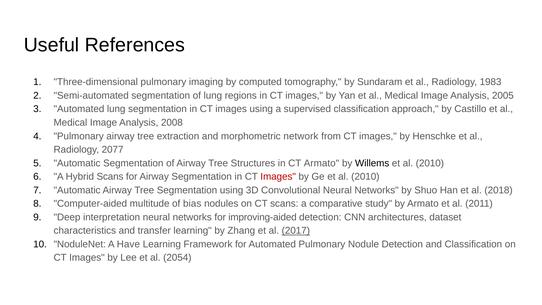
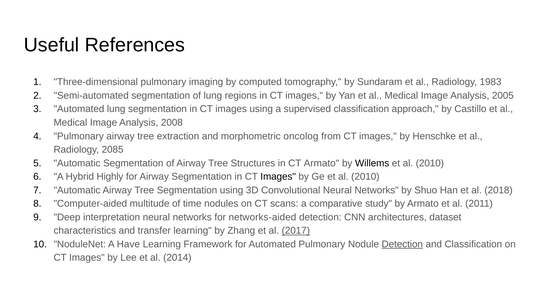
network: network -> oncolog (301, 136)
2077: 2077 -> 2085 (113, 150)
Hybrid Scans: Scans -> Highly (110, 177)
Images colour: red -> black (278, 177)
bias: bias -> time (192, 204)
improving-aided: improving-aided -> networks-aided (262, 217)
Detection underline: none -> present (402, 244)
2054: 2054 -> 2014 (177, 258)
